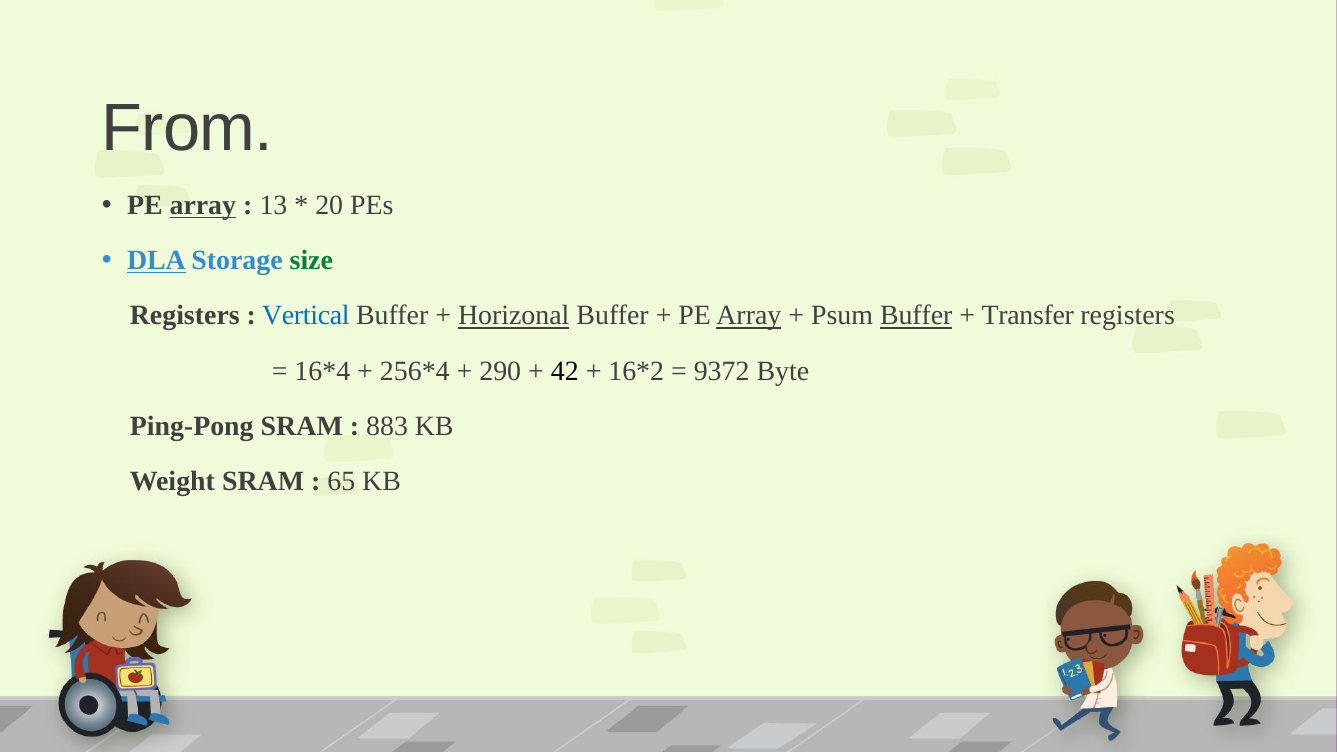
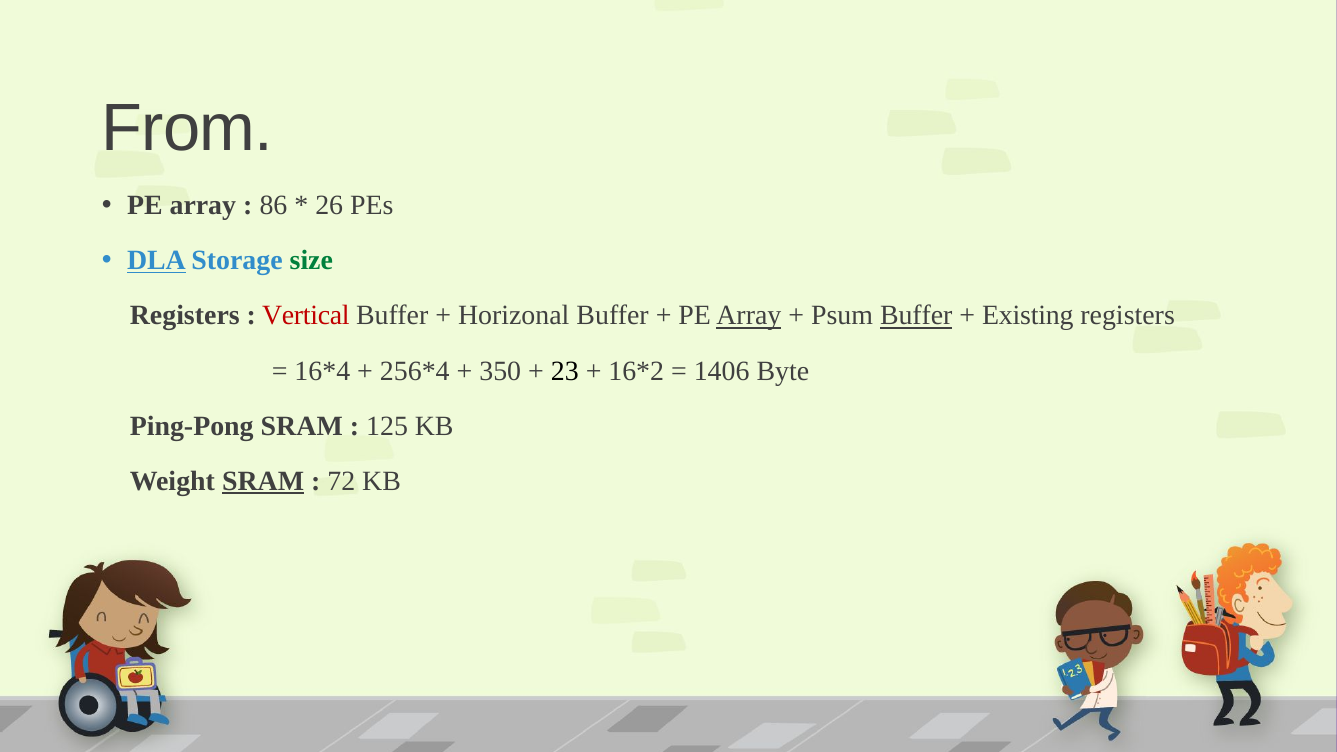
array underline: present -> none (203, 205)
13: 13 -> 86 (273, 205)
20: 20 -> 26 (329, 205)
Vertical colour: blue -> red (306, 316)
Horizonal underline: present -> none (514, 316)
Transfer: Transfer -> Existing (1028, 316)
290: 290 -> 350 (500, 371)
42: 42 -> 23 (565, 371)
9372: 9372 -> 1406 (722, 371)
883: 883 -> 125 (387, 426)
SRAM underline: none -> present (263, 481)
65: 65 -> 72 (341, 481)
